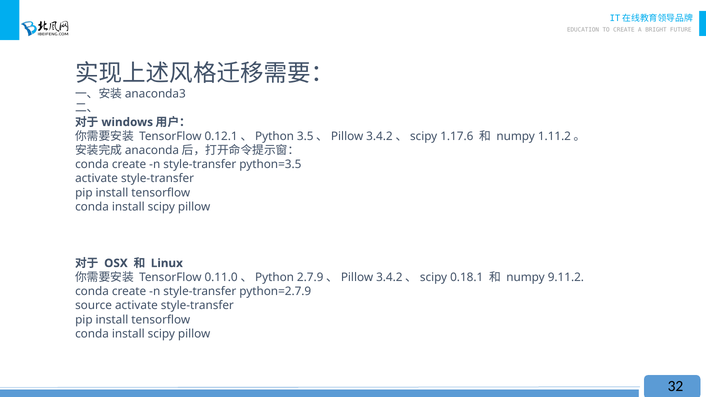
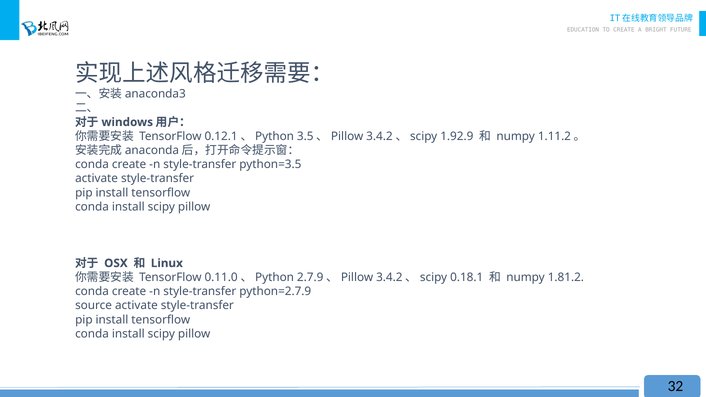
1.17.6: 1.17.6 -> 1.92.9 (457, 136)
9.11.2: 9.11.2 -> 1.81.2 (566, 278)
